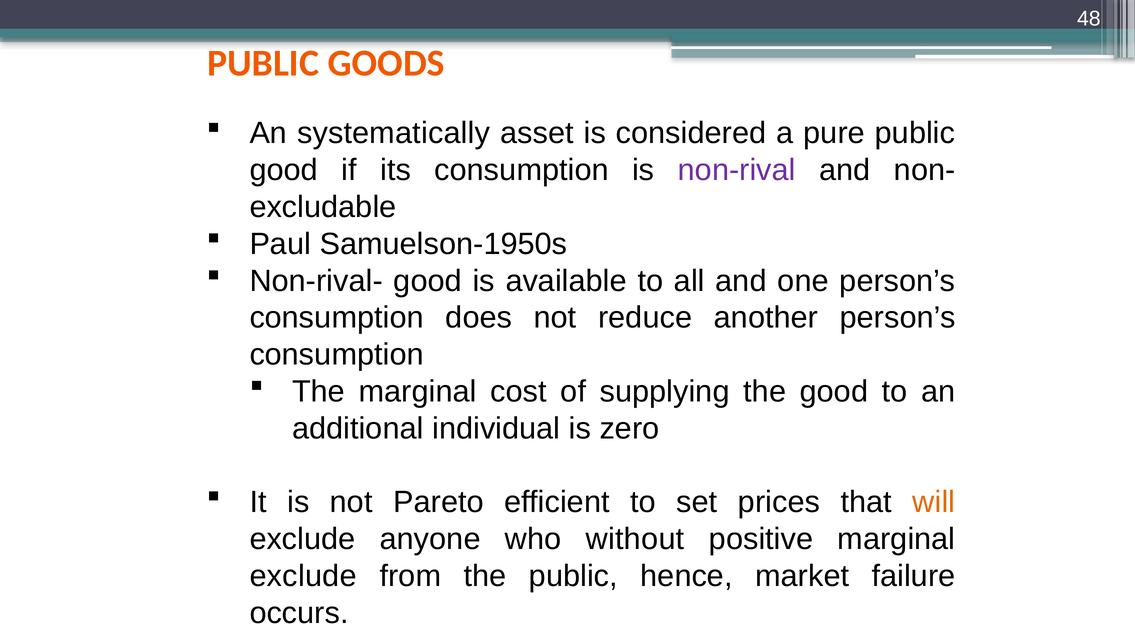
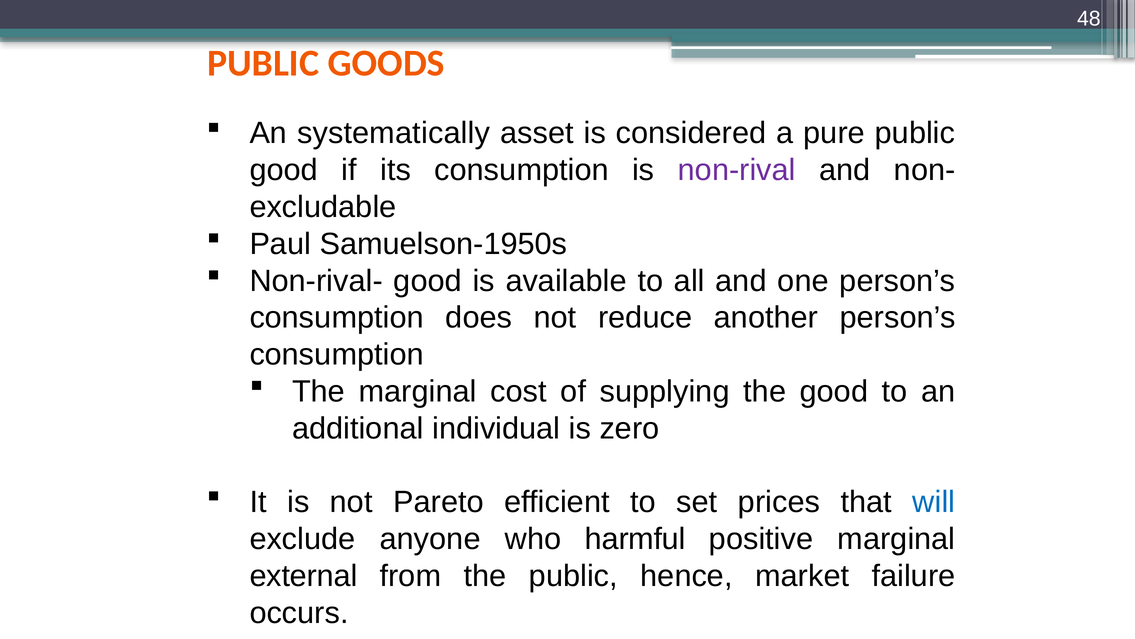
will colour: orange -> blue (934, 502)
without: without -> harmful (635, 539)
exclude: exclude -> external (303, 576)
